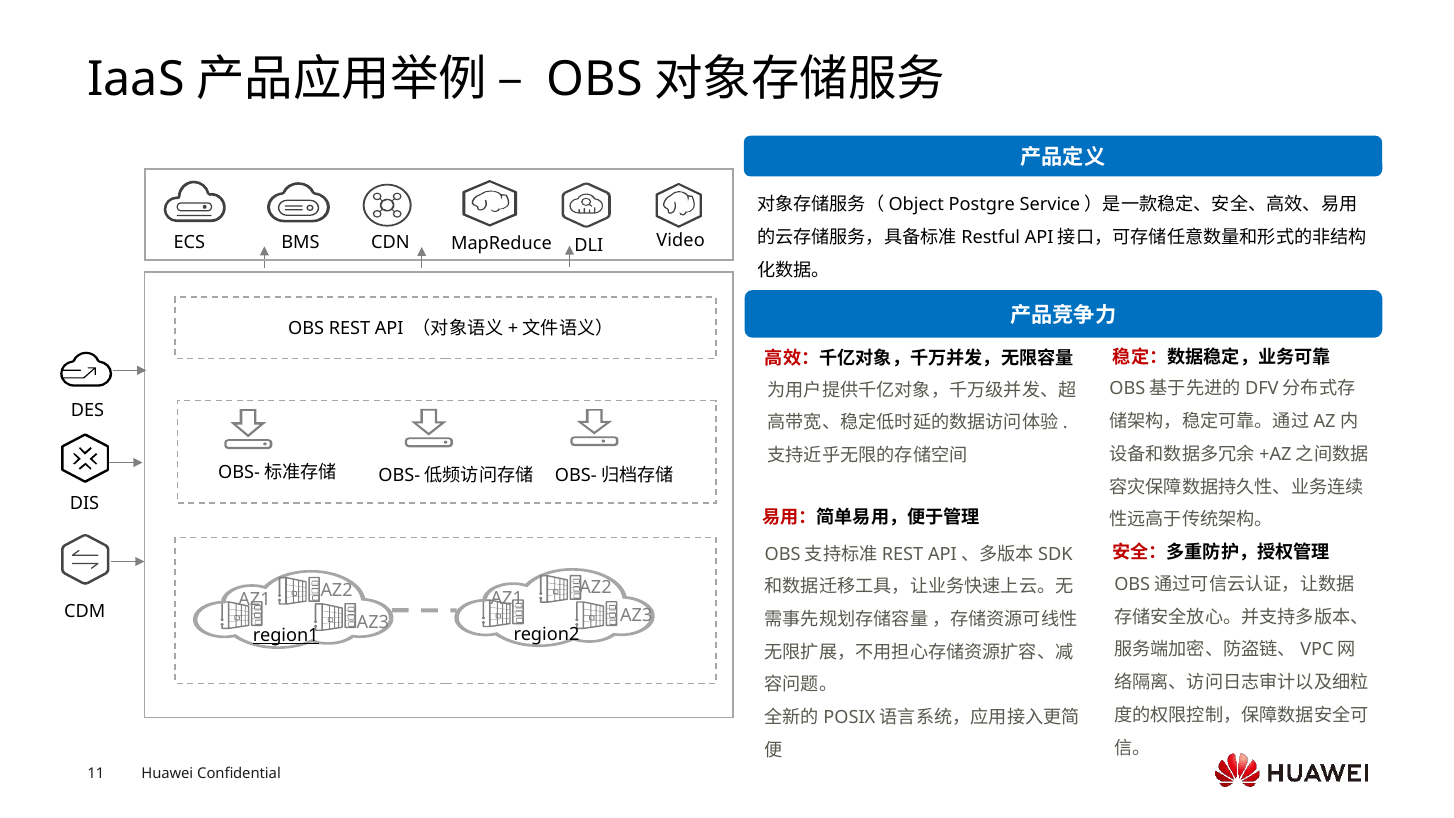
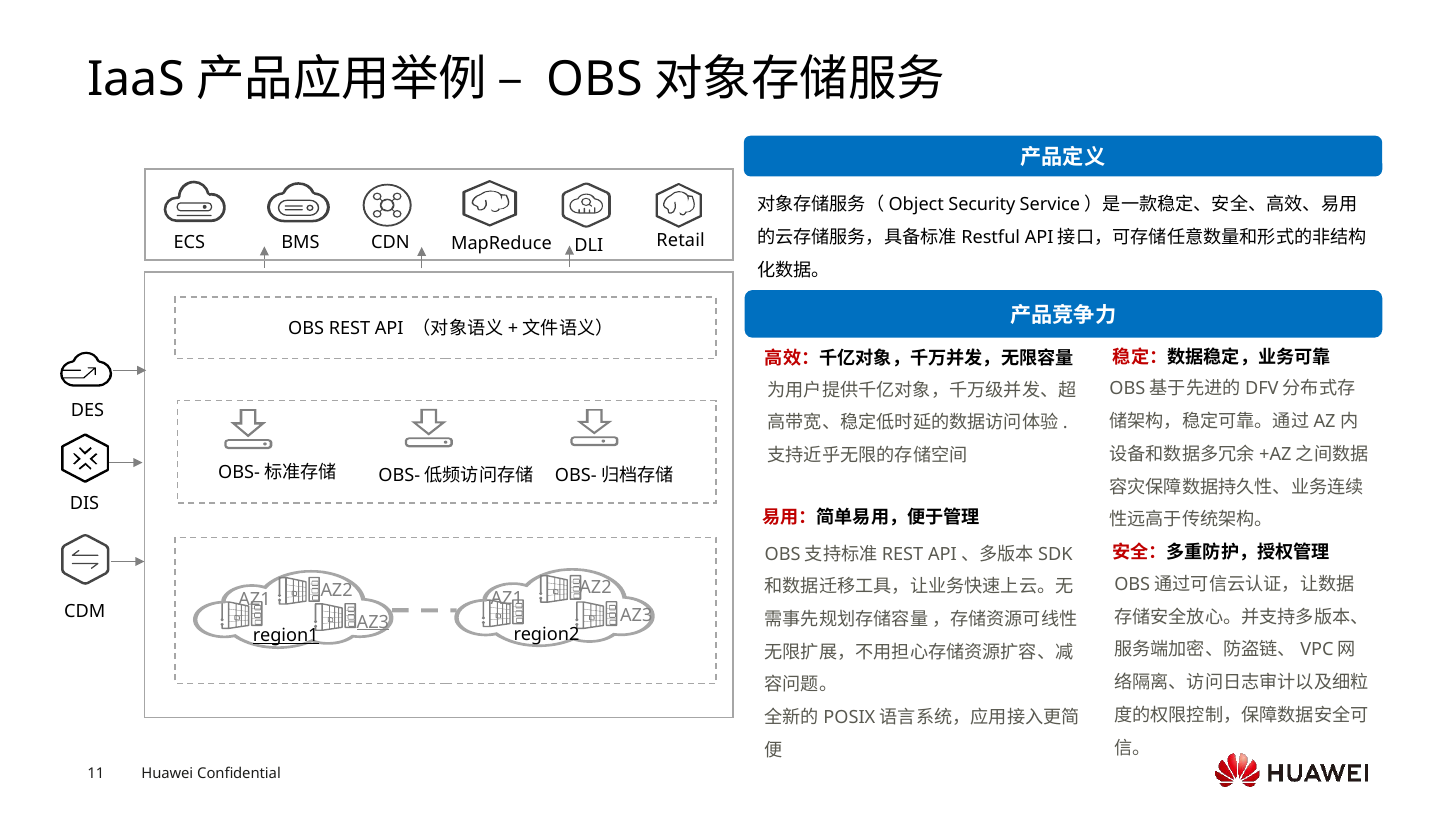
Postgre: Postgre -> Security (982, 205)
Video: Video -> Retail (681, 241)
AZ3 underline: none -> present (373, 622)
